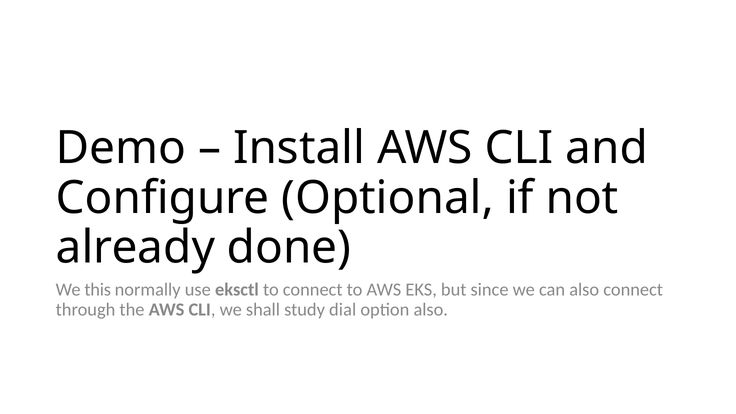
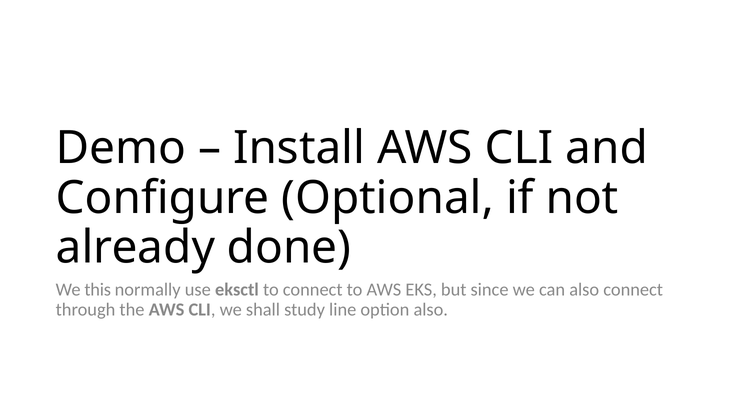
dial: dial -> line (343, 310)
